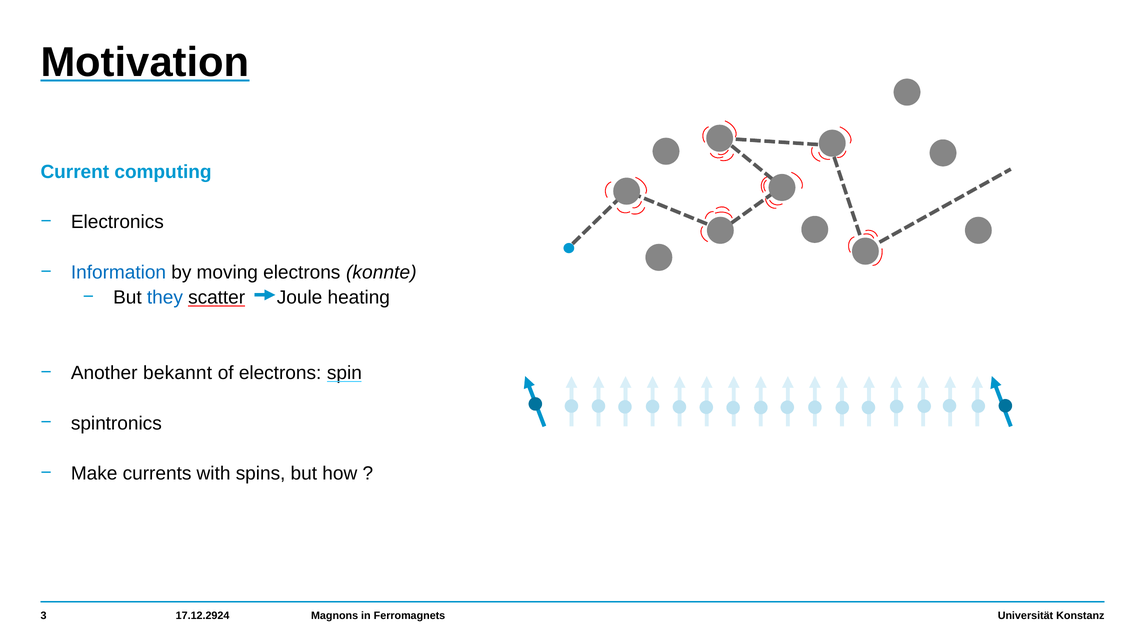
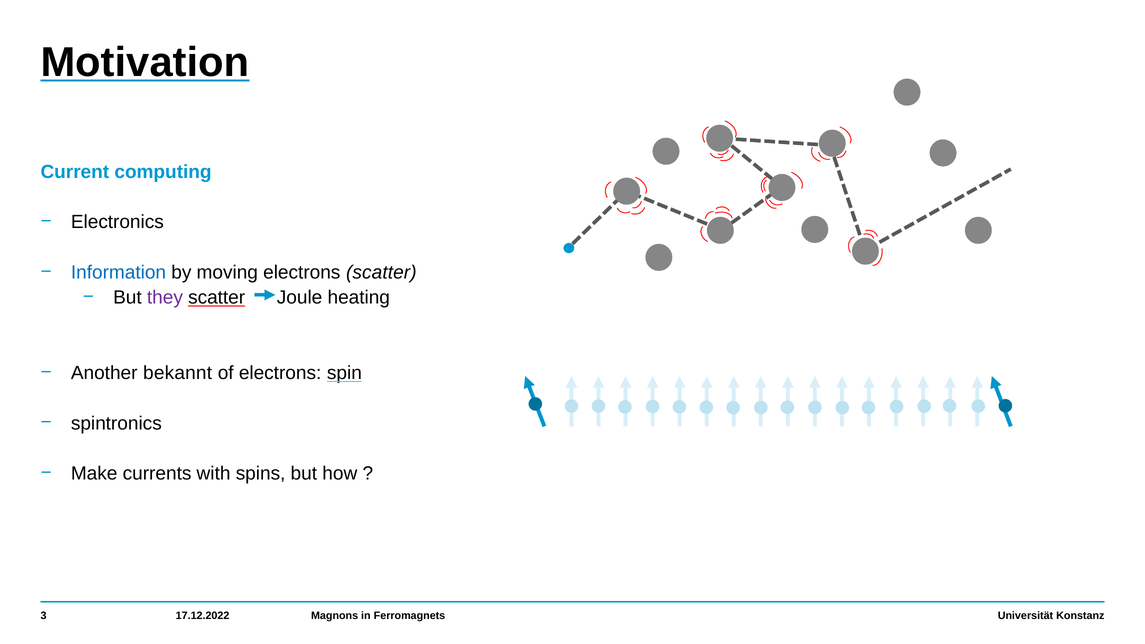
electrons konnte: konnte -> scatter (381, 272)
they colour: blue -> purple (165, 298)
17.12.2924: 17.12.2924 -> 17.12.2022 (203, 616)
